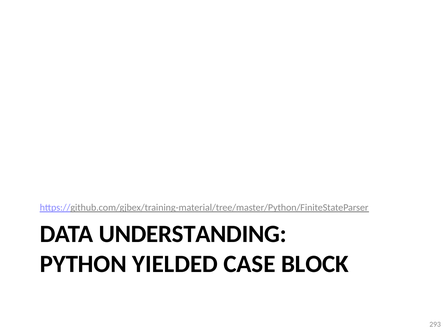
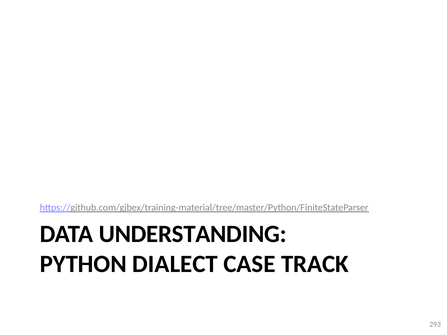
YIELDED: YIELDED -> DIALECT (175, 264)
BLOCK: BLOCK -> TRACK (315, 264)
